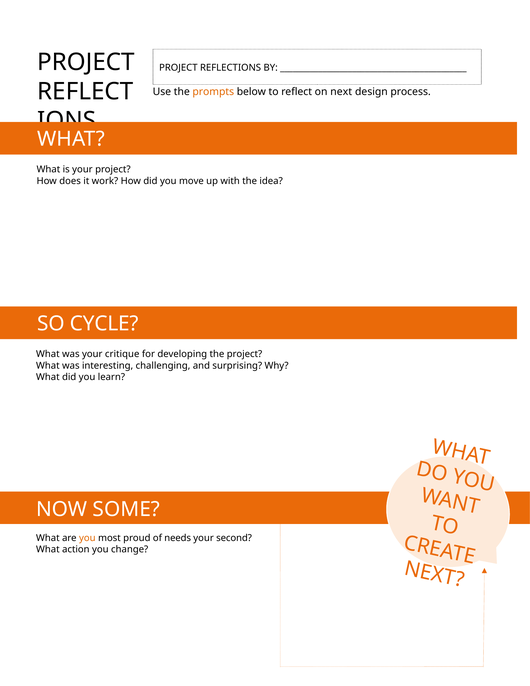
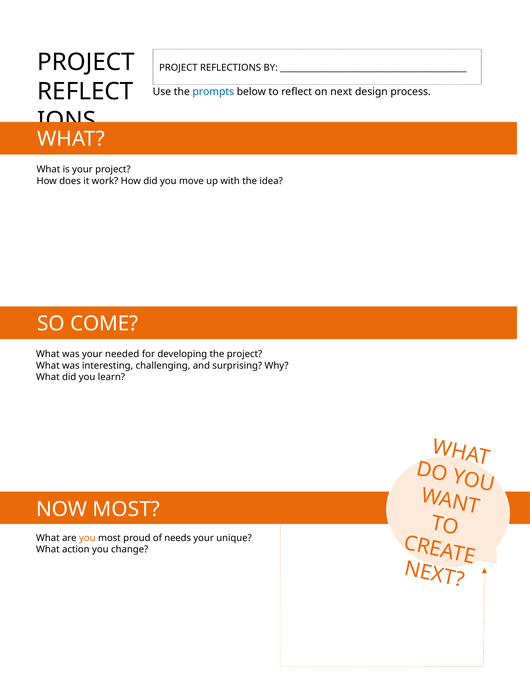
prompts colour: orange -> blue (213, 92)
CYCLE: CYCLE -> COME (104, 324)
critique: critique -> needed (122, 354)
NOW SOME: SOME -> MOST (126, 509)
second: second -> unique (234, 538)
